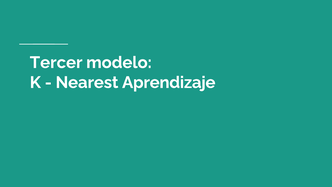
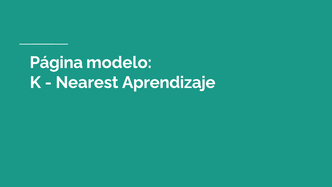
Tercer: Tercer -> Página (56, 62)
